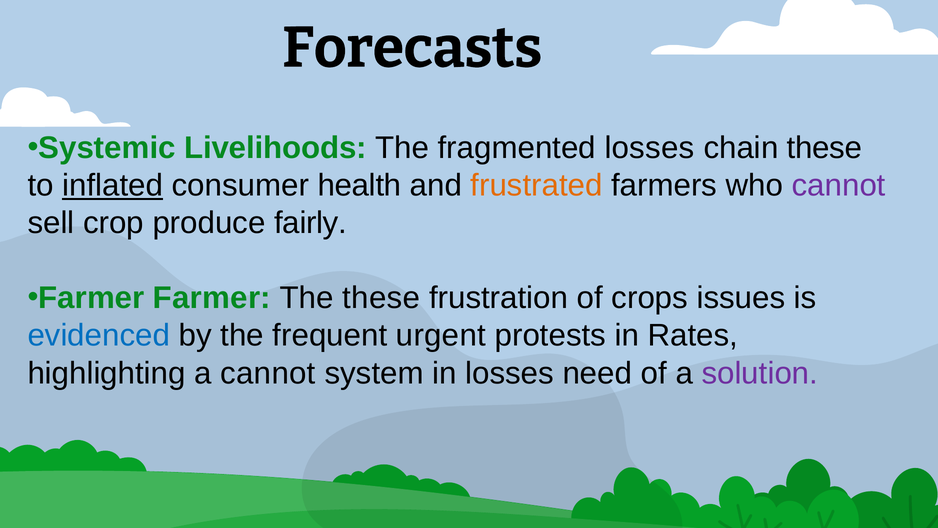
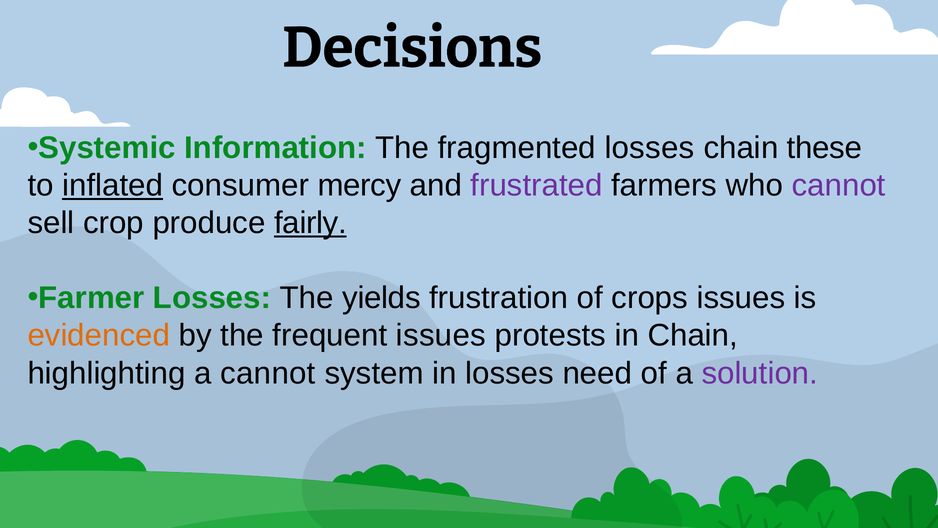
Forecasts: Forecasts -> Decisions (412, 48)
Livelihoods: Livelihoods -> Information (275, 148)
health: health -> mercy (360, 185)
frustrated colour: orange -> purple (536, 185)
fairly underline: none -> present (310, 223)
Farmer Farmer: Farmer -> Losses (212, 298)
The these: these -> yields (382, 298)
evidenced colour: blue -> orange (99, 335)
frequent urgent: urgent -> issues (441, 335)
in Rates: Rates -> Chain (693, 335)
